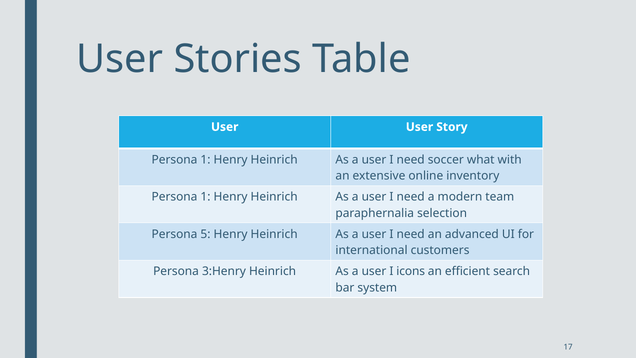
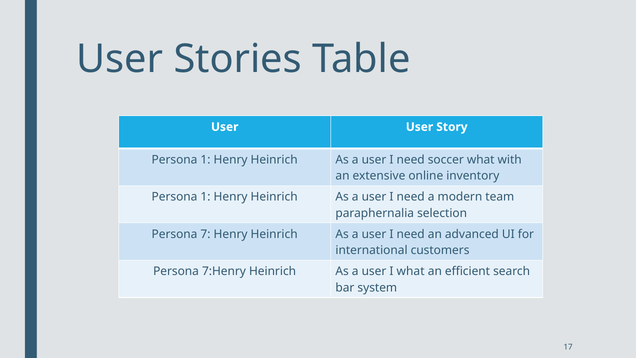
5: 5 -> 7 (205, 234)
3:Henry: 3:Henry -> 7:Henry (224, 271)
I icons: icons -> what (411, 271)
